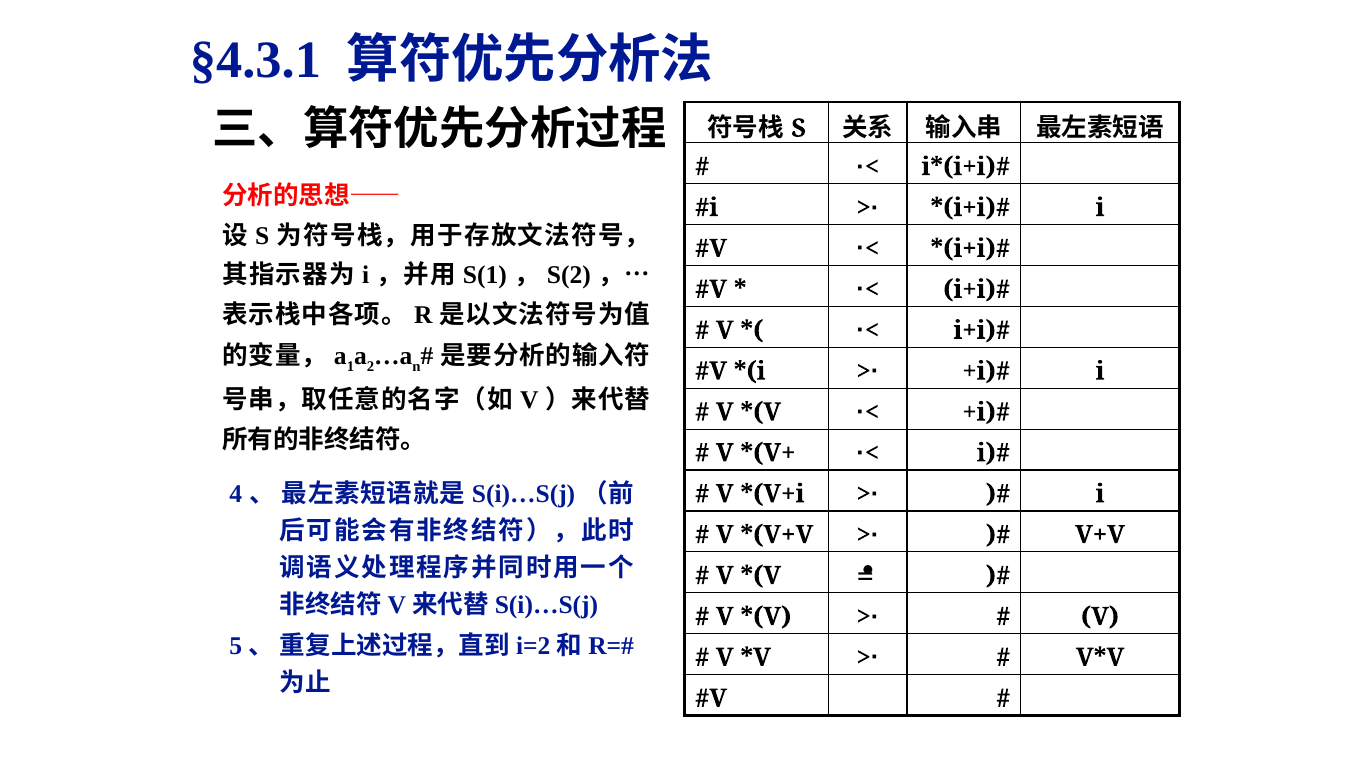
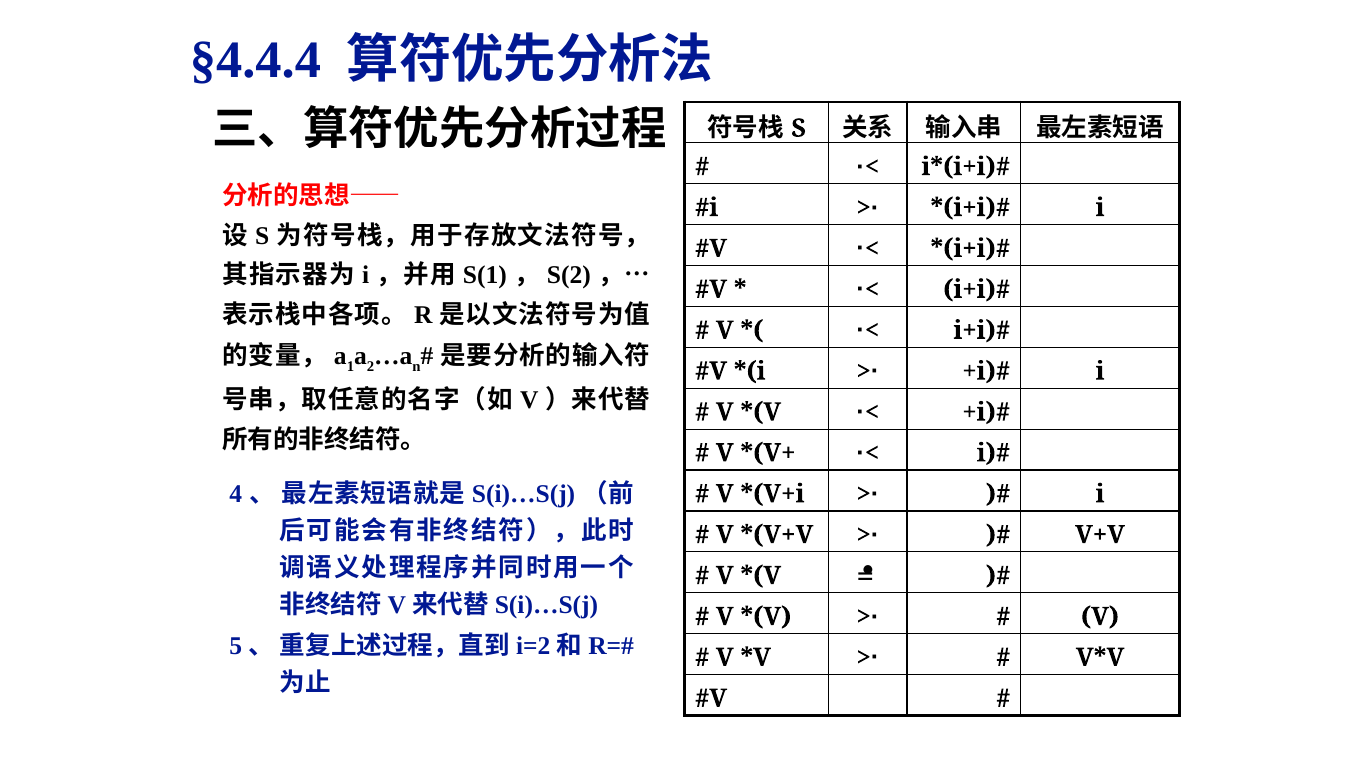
§4.3.1: §4.3.1 -> §4.4.4 (255, 60)
